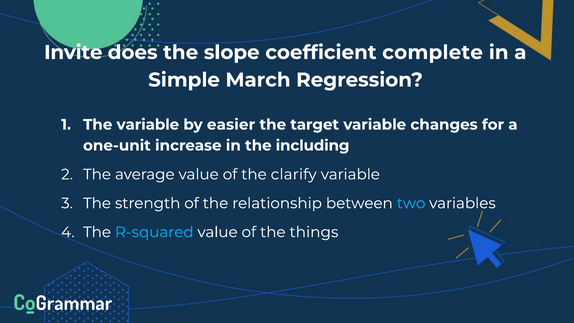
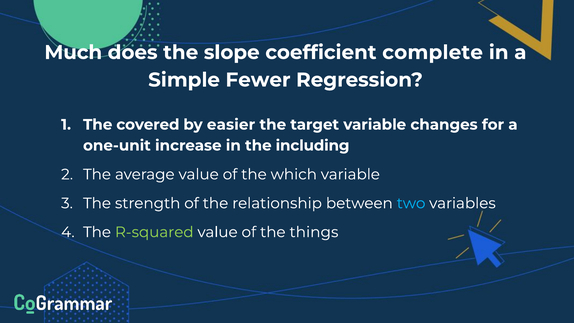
Invite: Invite -> Much (73, 52)
March: March -> Fewer (258, 80)
The variable: variable -> covered (148, 125)
clarify: clarify -> which (294, 174)
R-squared colour: light blue -> light green (154, 232)
